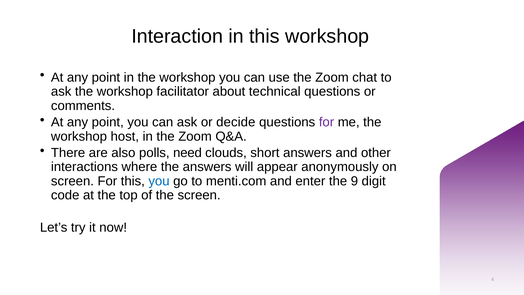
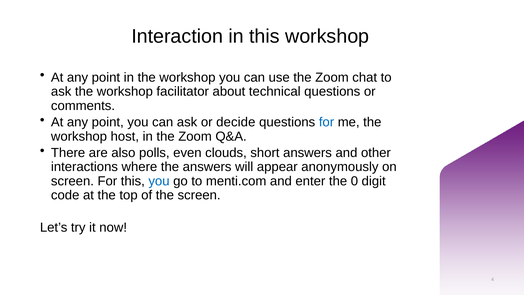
for colour: purple -> blue (327, 122)
need: need -> even (187, 153)
9: 9 -> 0 (354, 181)
